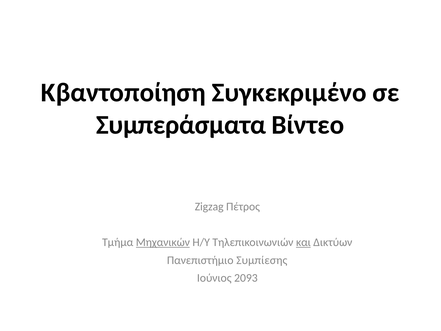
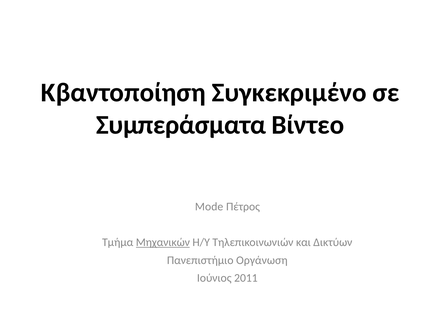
Zigzag: Zigzag -> Mode (209, 206)
και underline: present -> none (303, 242)
Συμπίεσης: Συμπίεσης -> Οργάνωση (262, 260)
2093: 2093 -> 2011 (246, 278)
